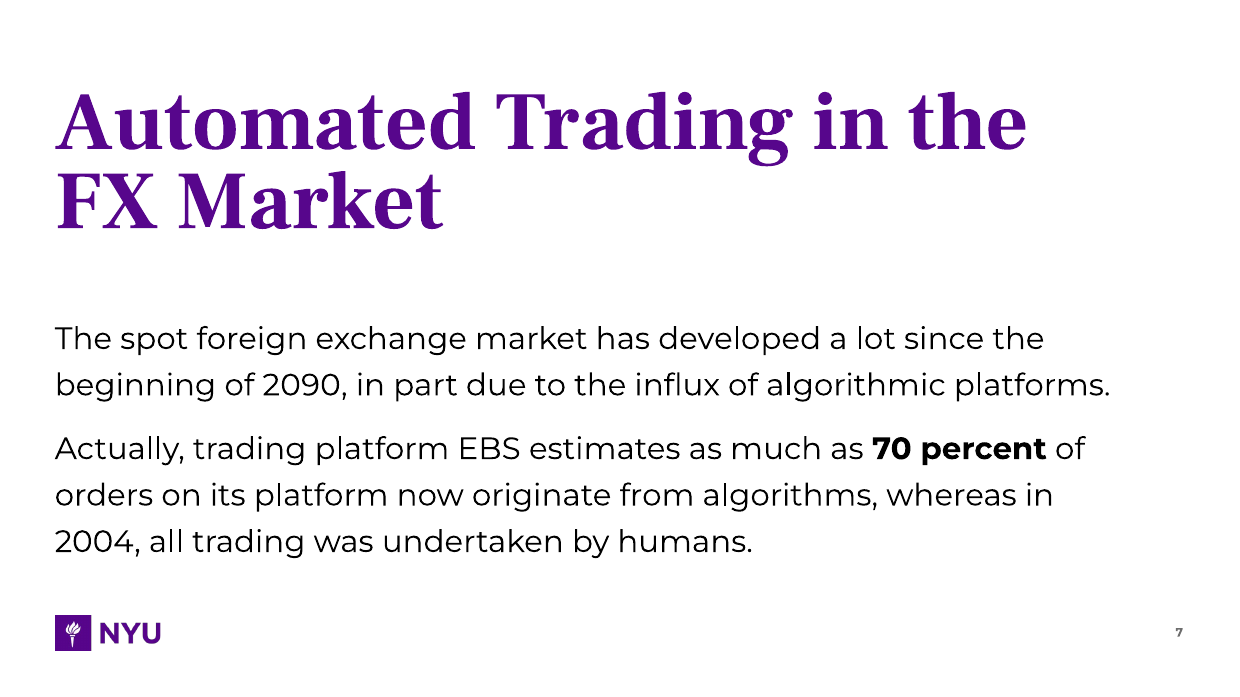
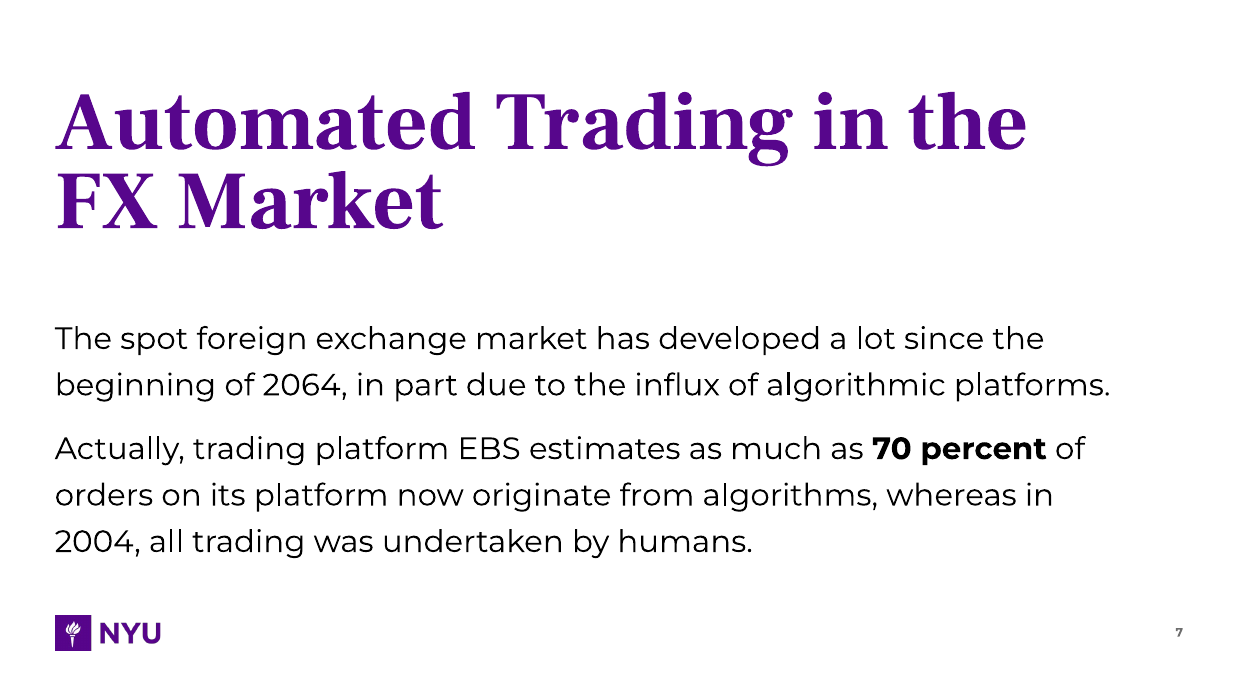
2090: 2090 -> 2064 (305, 386)
